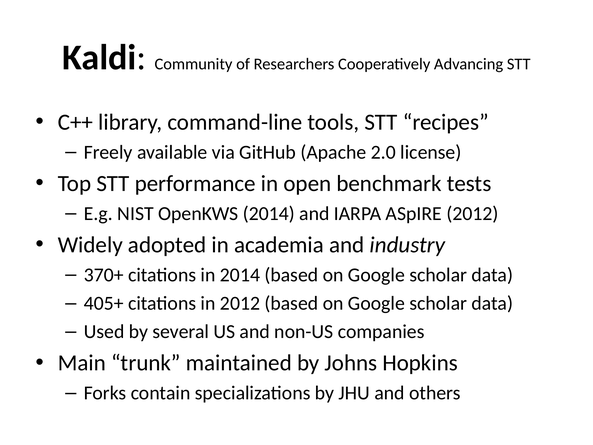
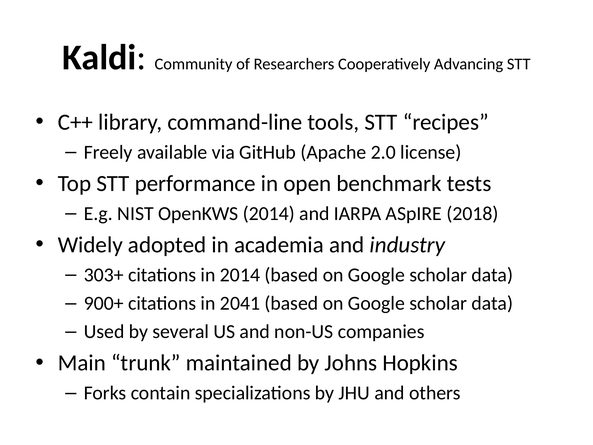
ASpIRE 2012: 2012 -> 2018 (472, 214)
370+: 370+ -> 303+ (104, 275)
405+: 405+ -> 900+ (104, 303)
in 2012: 2012 -> 2041 (240, 303)
